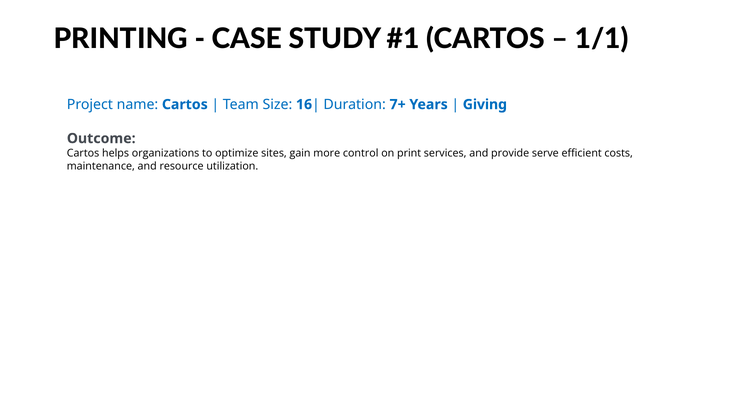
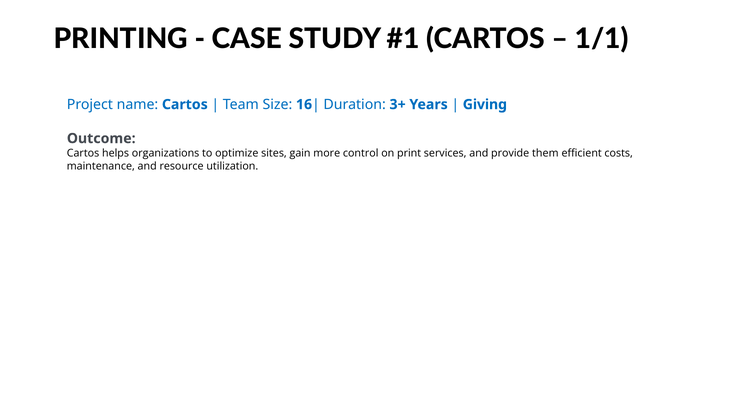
7+: 7+ -> 3+ (398, 104)
serve: serve -> them (545, 153)
